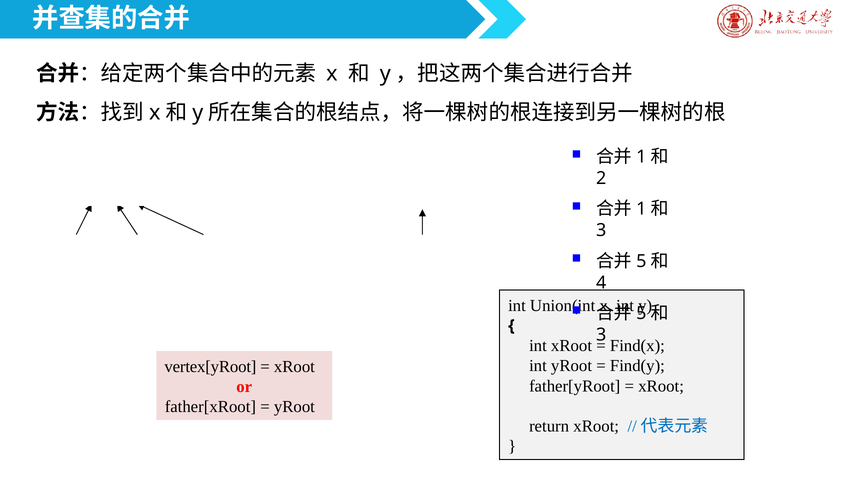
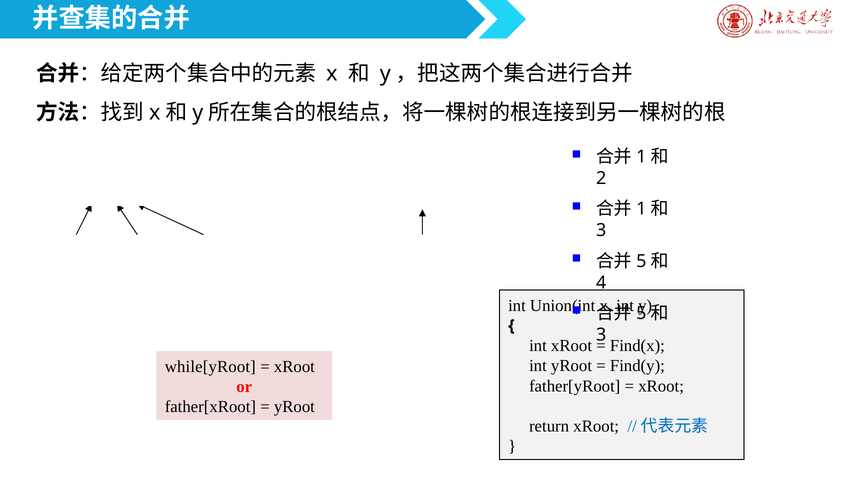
vertex[yRoot: vertex[yRoot -> while[yRoot (210, 367)
